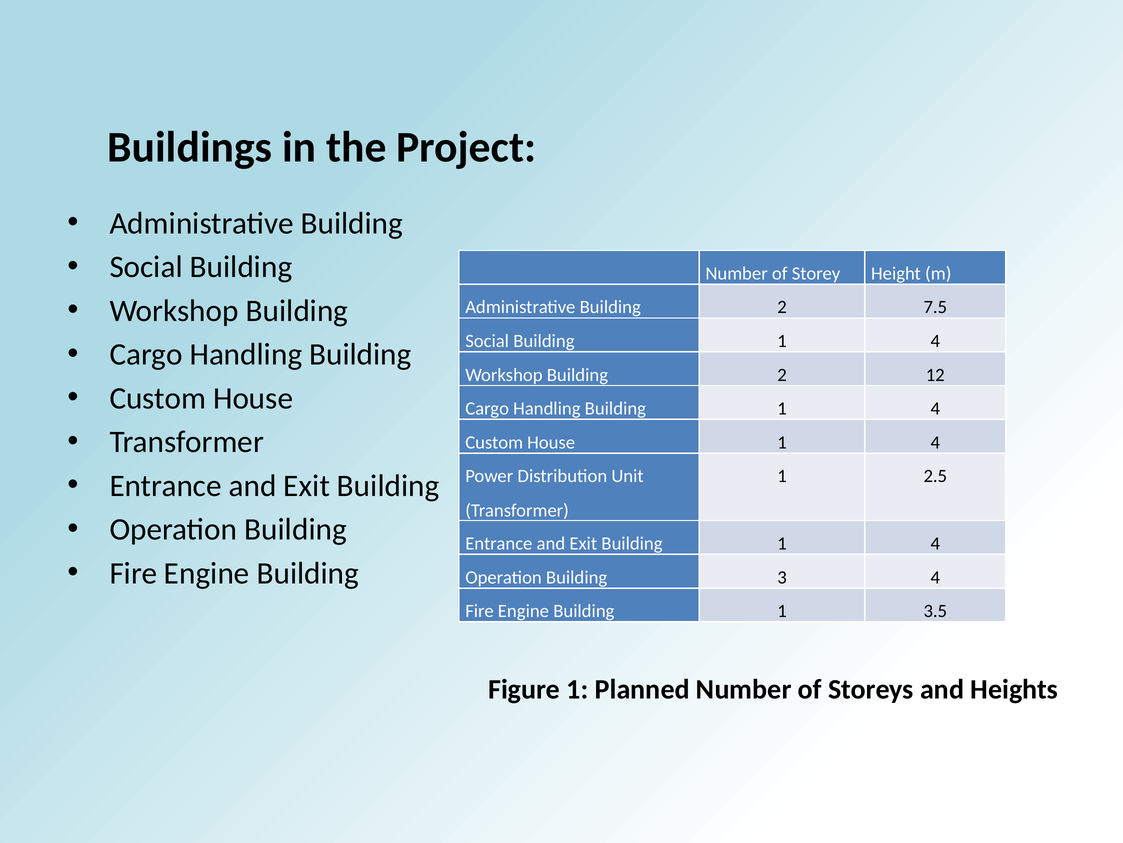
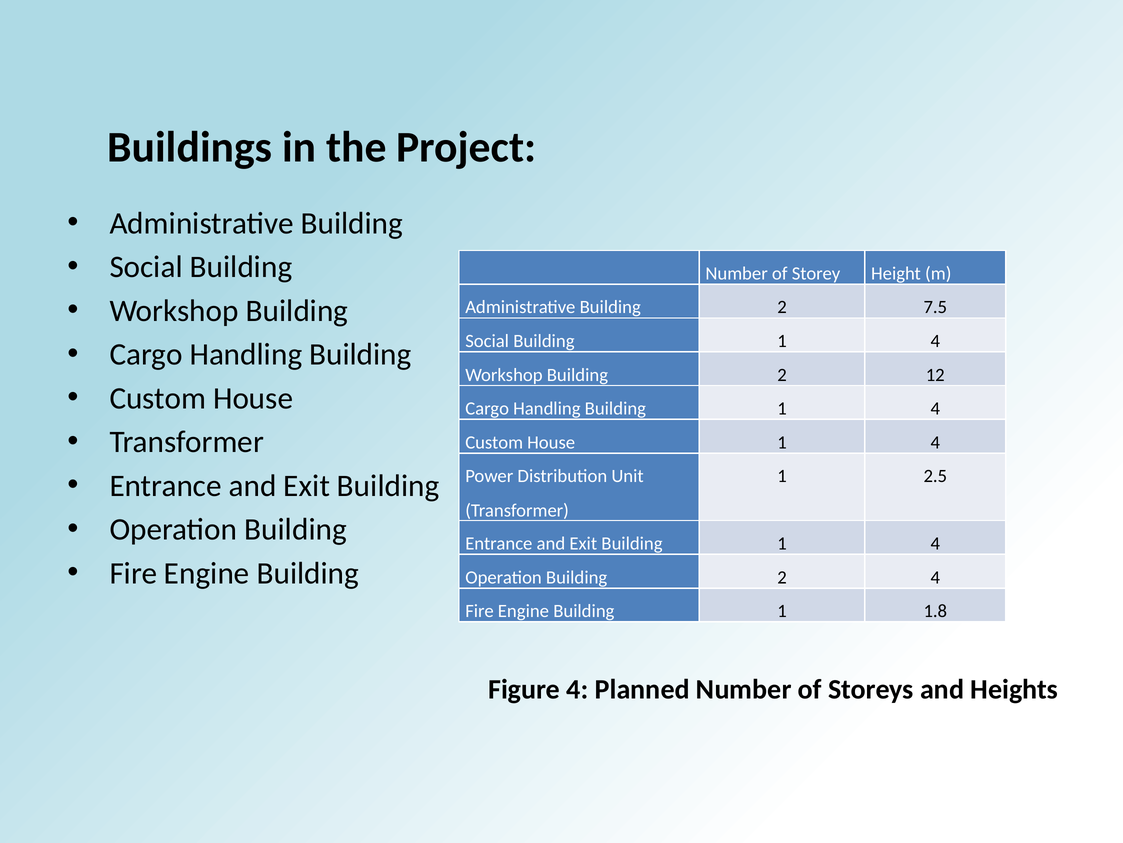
Operation Building 3: 3 -> 2 (782, 577)
3.5: 3.5 -> 1.8 (935, 611)
Figure 1: 1 -> 4 (577, 689)
